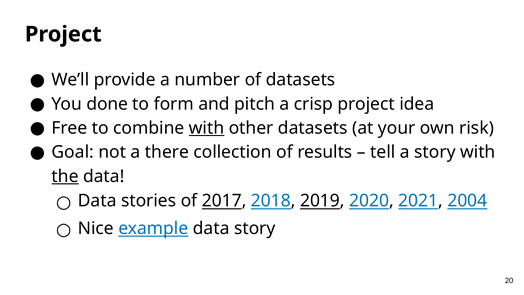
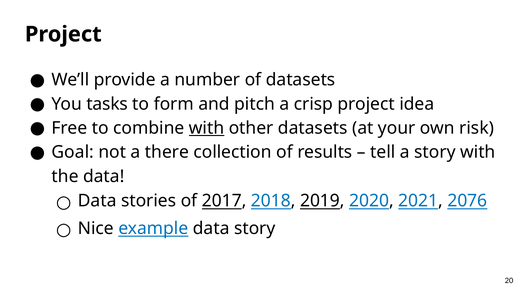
done: done -> tasks (107, 104)
the underline: present -> none (65, 176)
2004: 2004 -> 2076 (467, 201)
